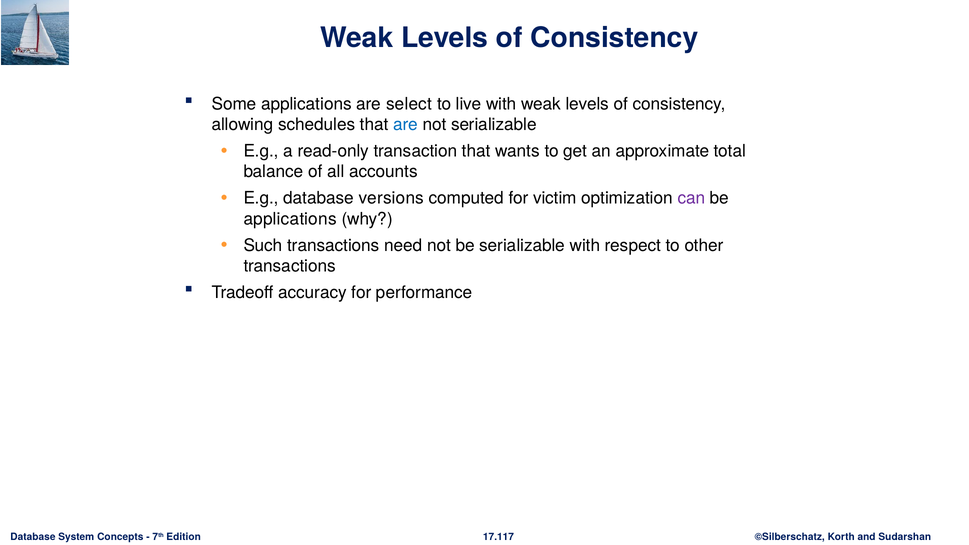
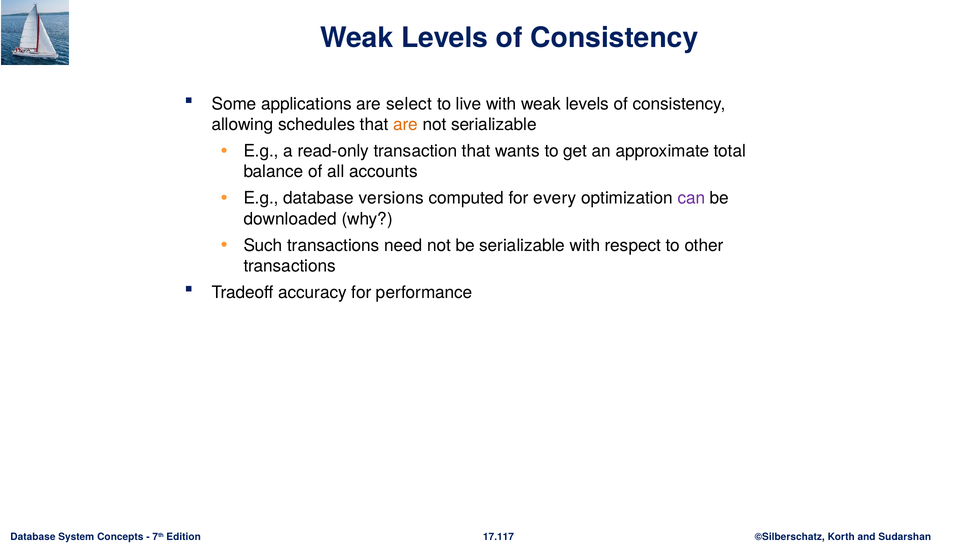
are colour: blue -> orange (406, 125)
victim: victim -> every (555, 198)
applications: applications -> downloaded (290, 219)
